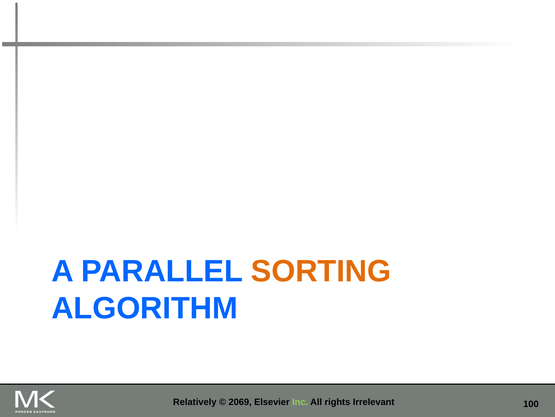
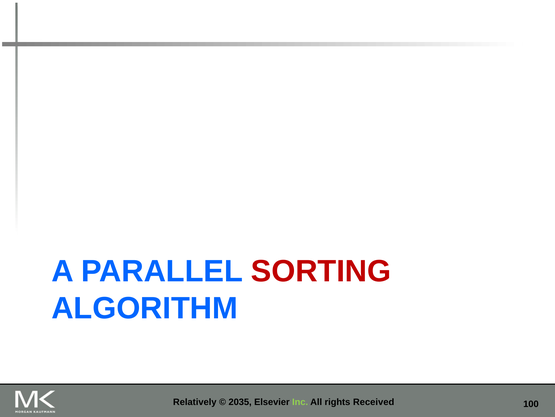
SORTING colour: orange -> red (321, 271)
2069: 2069 -> 2035 (240, 401)
Irrelevant: Irrelevant -> Received (374, 401)
